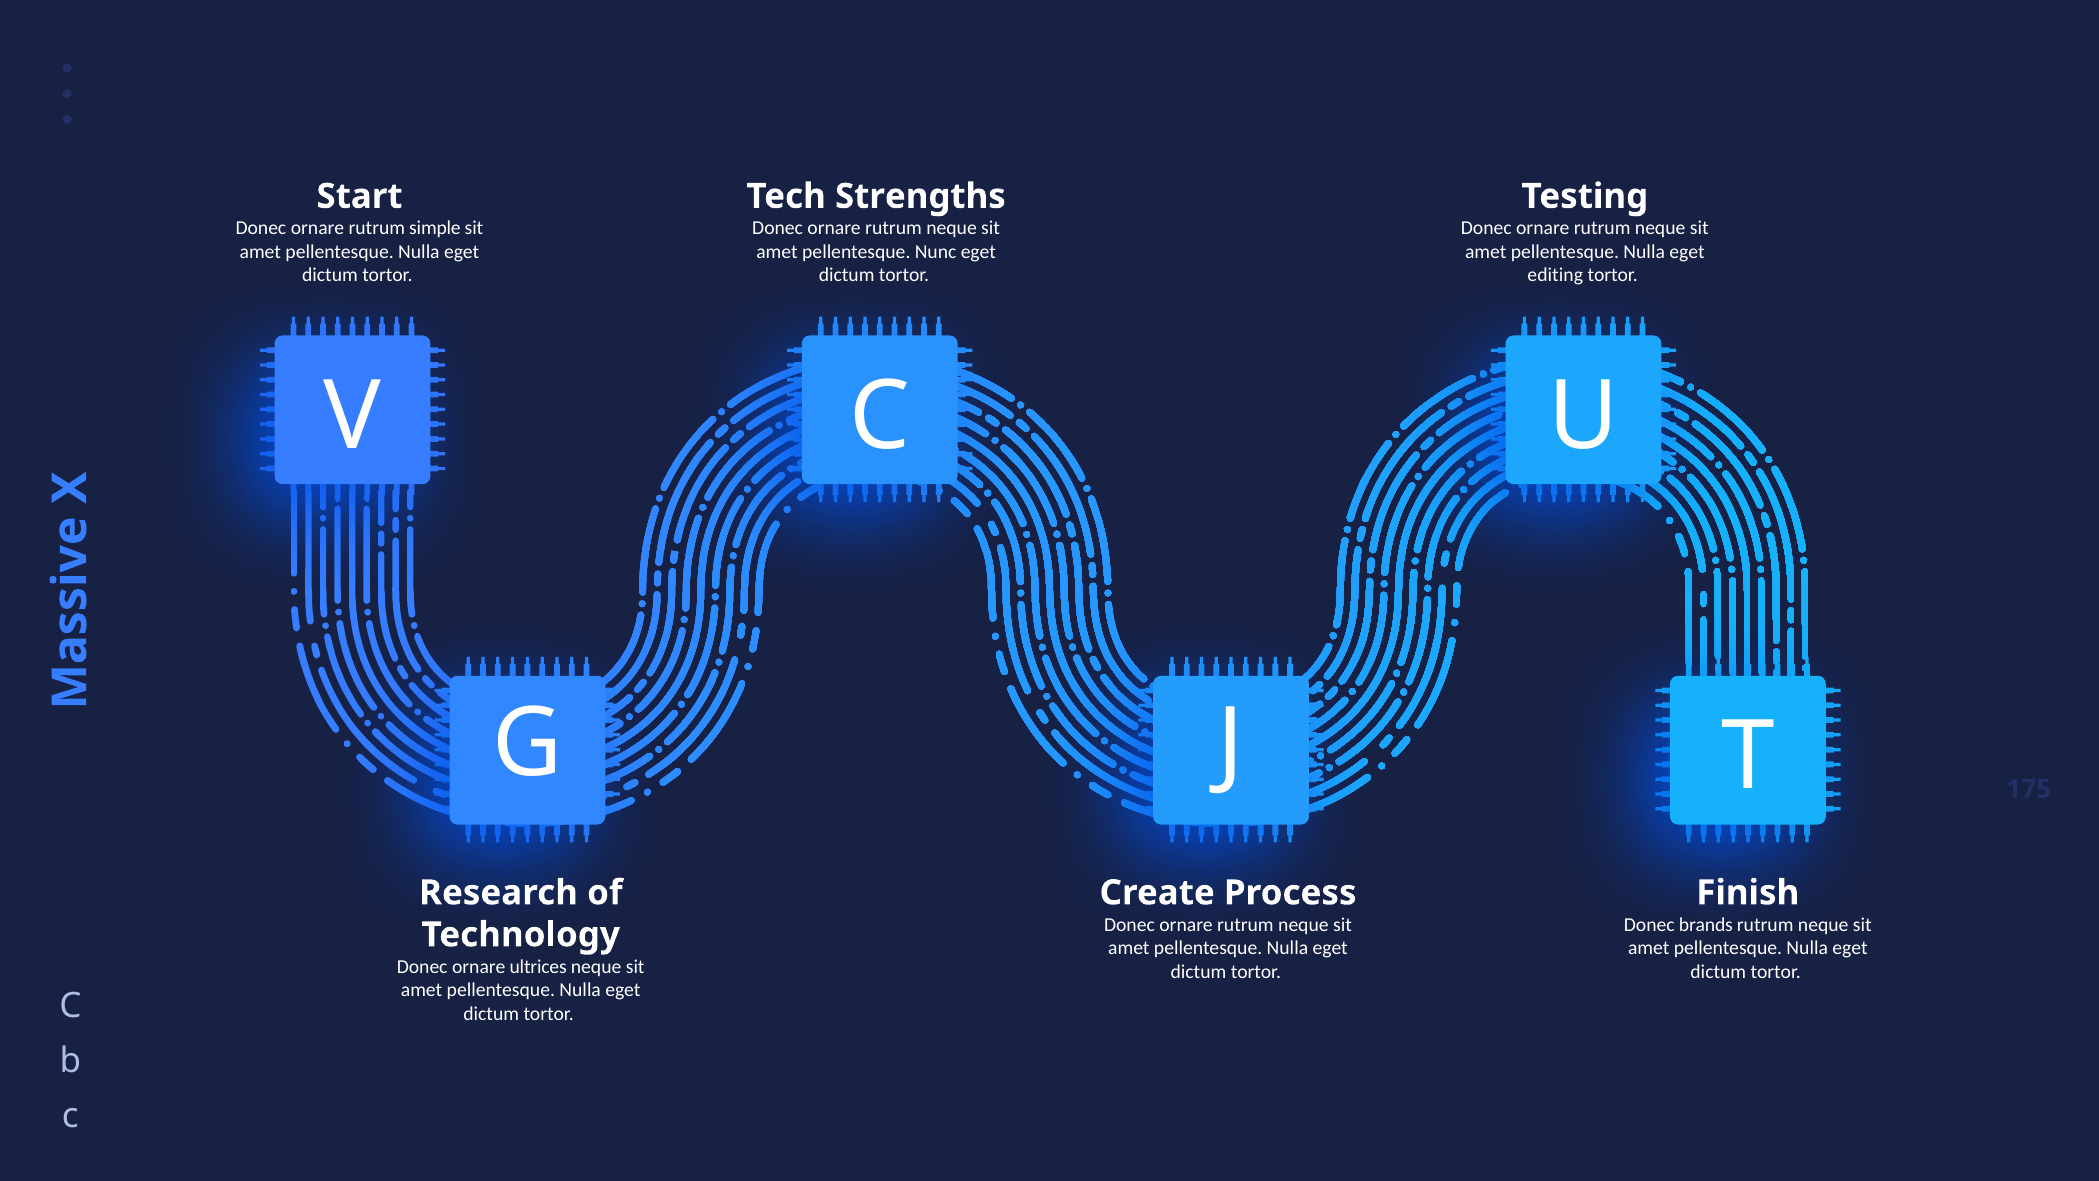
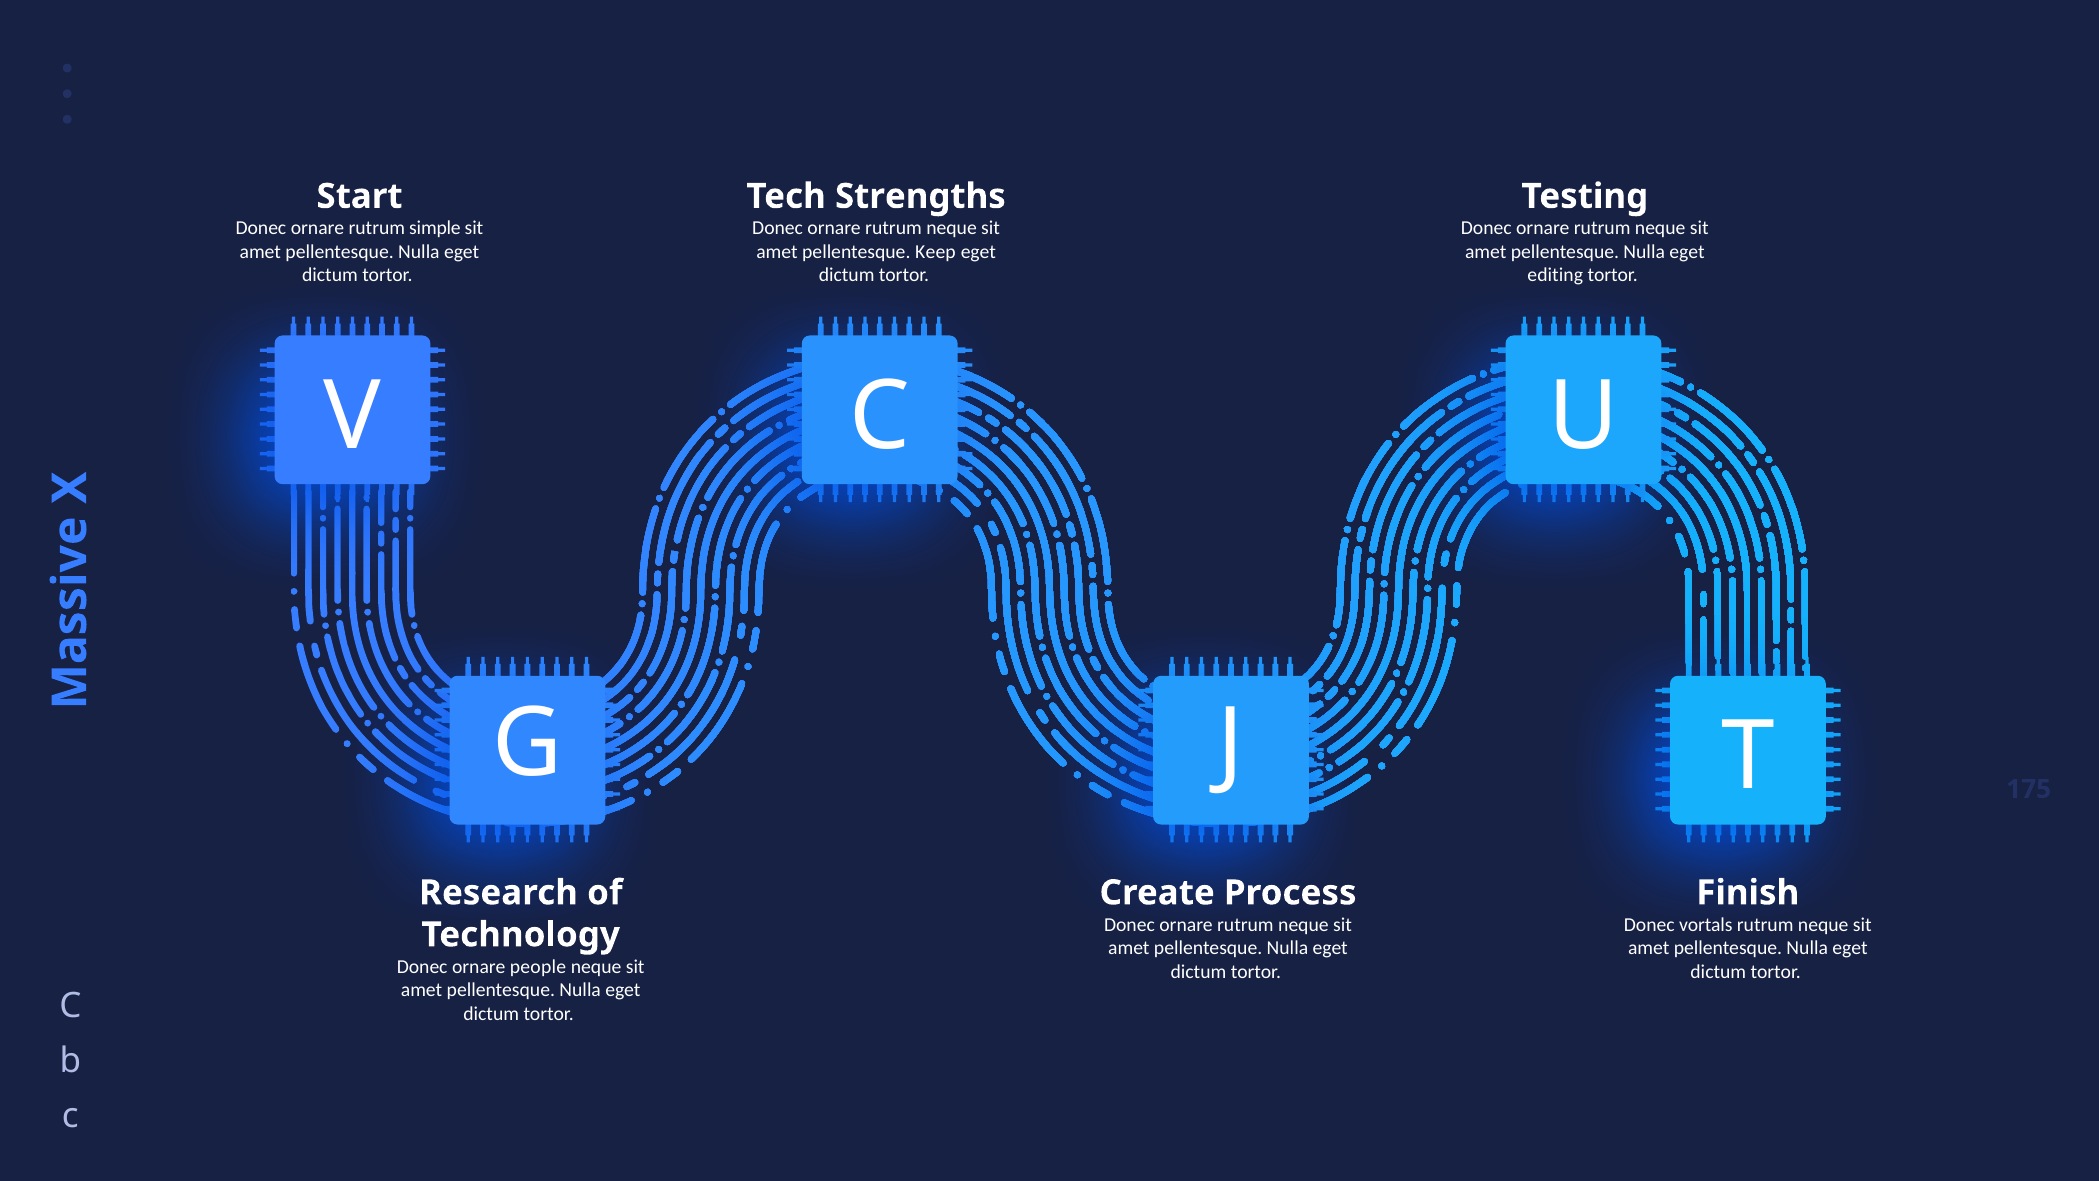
Nunc: Nunc -> Keep (935, 252)
brands: brands -> vortals (1706, 924)
ultrices: ultrices -> people (538, 966)
